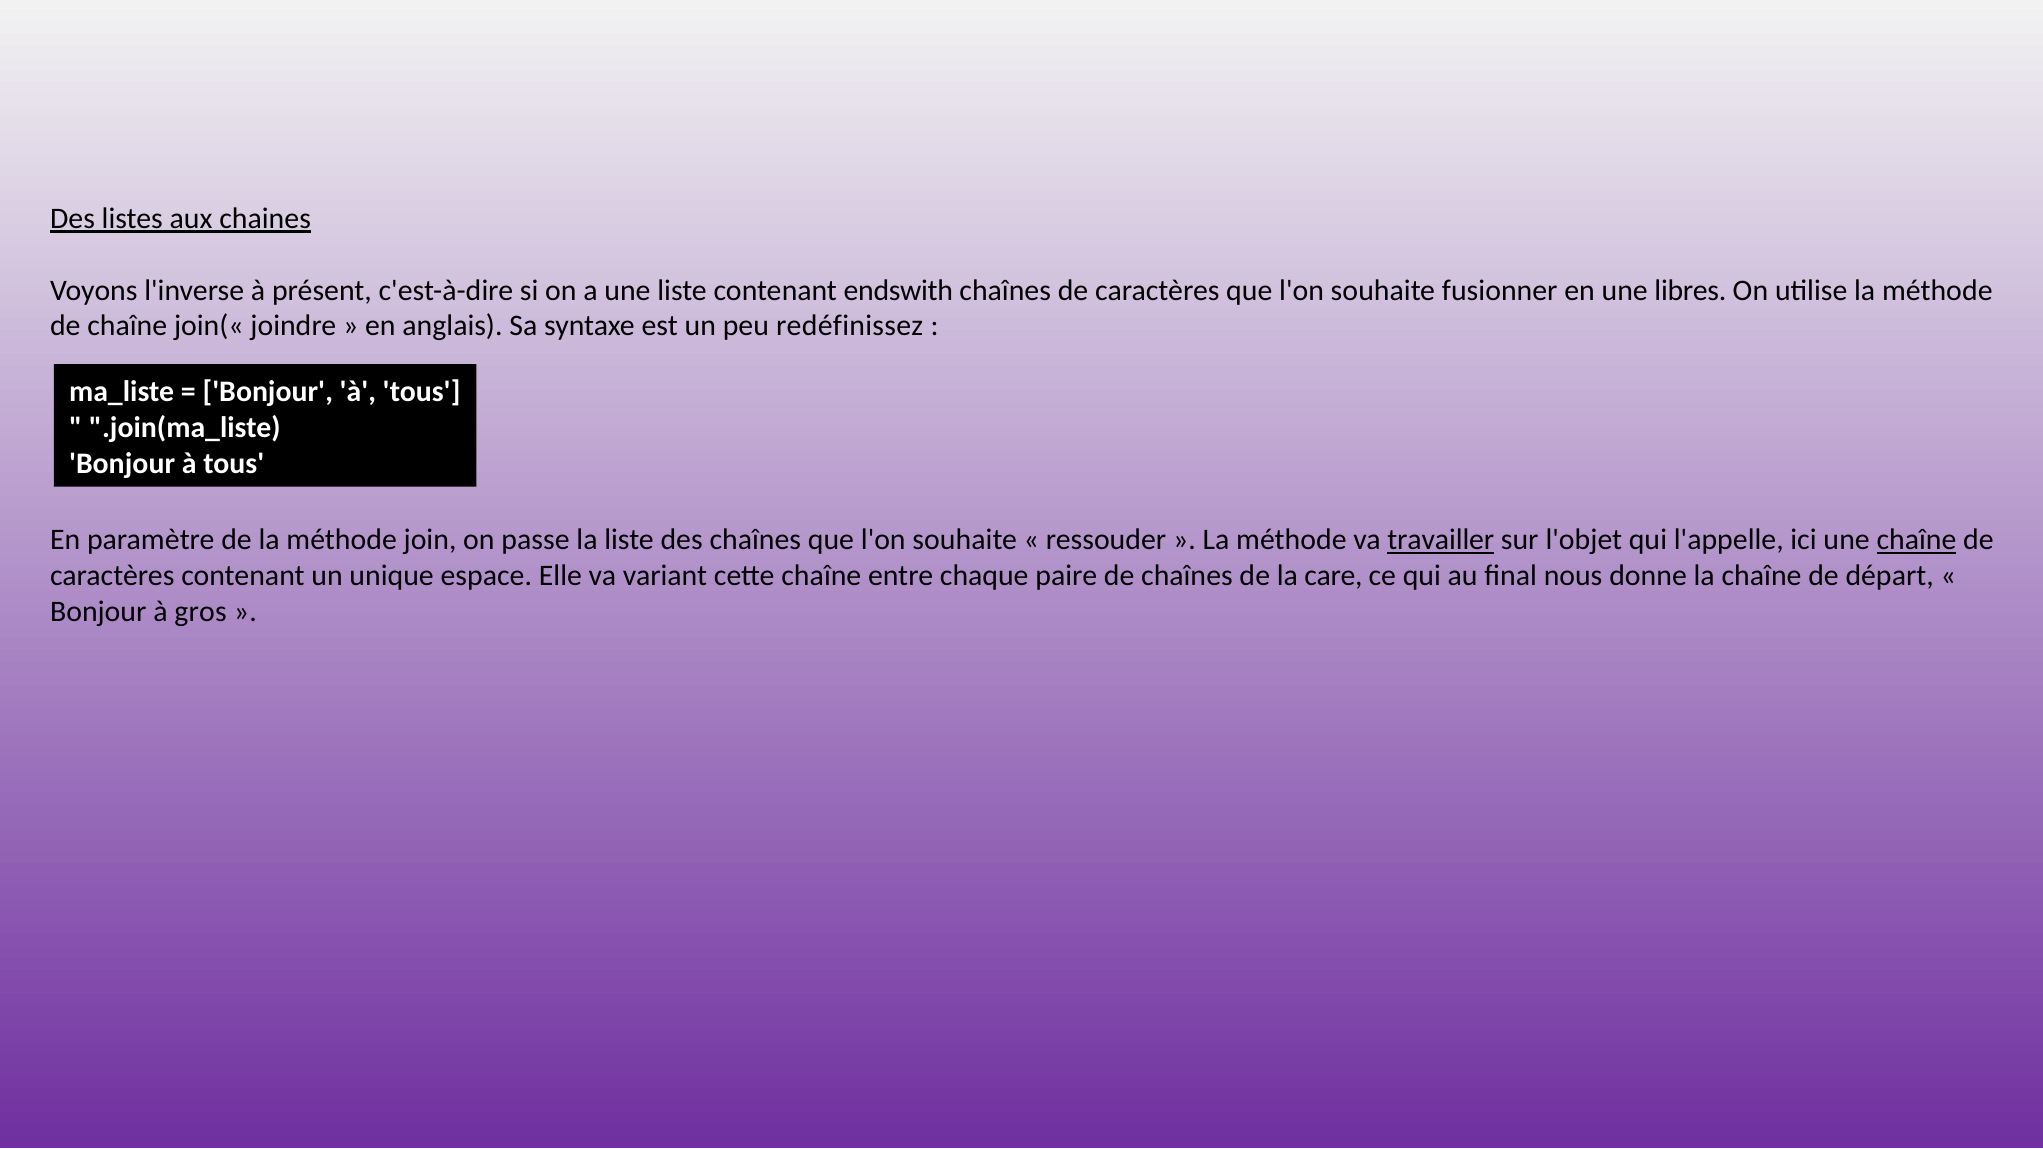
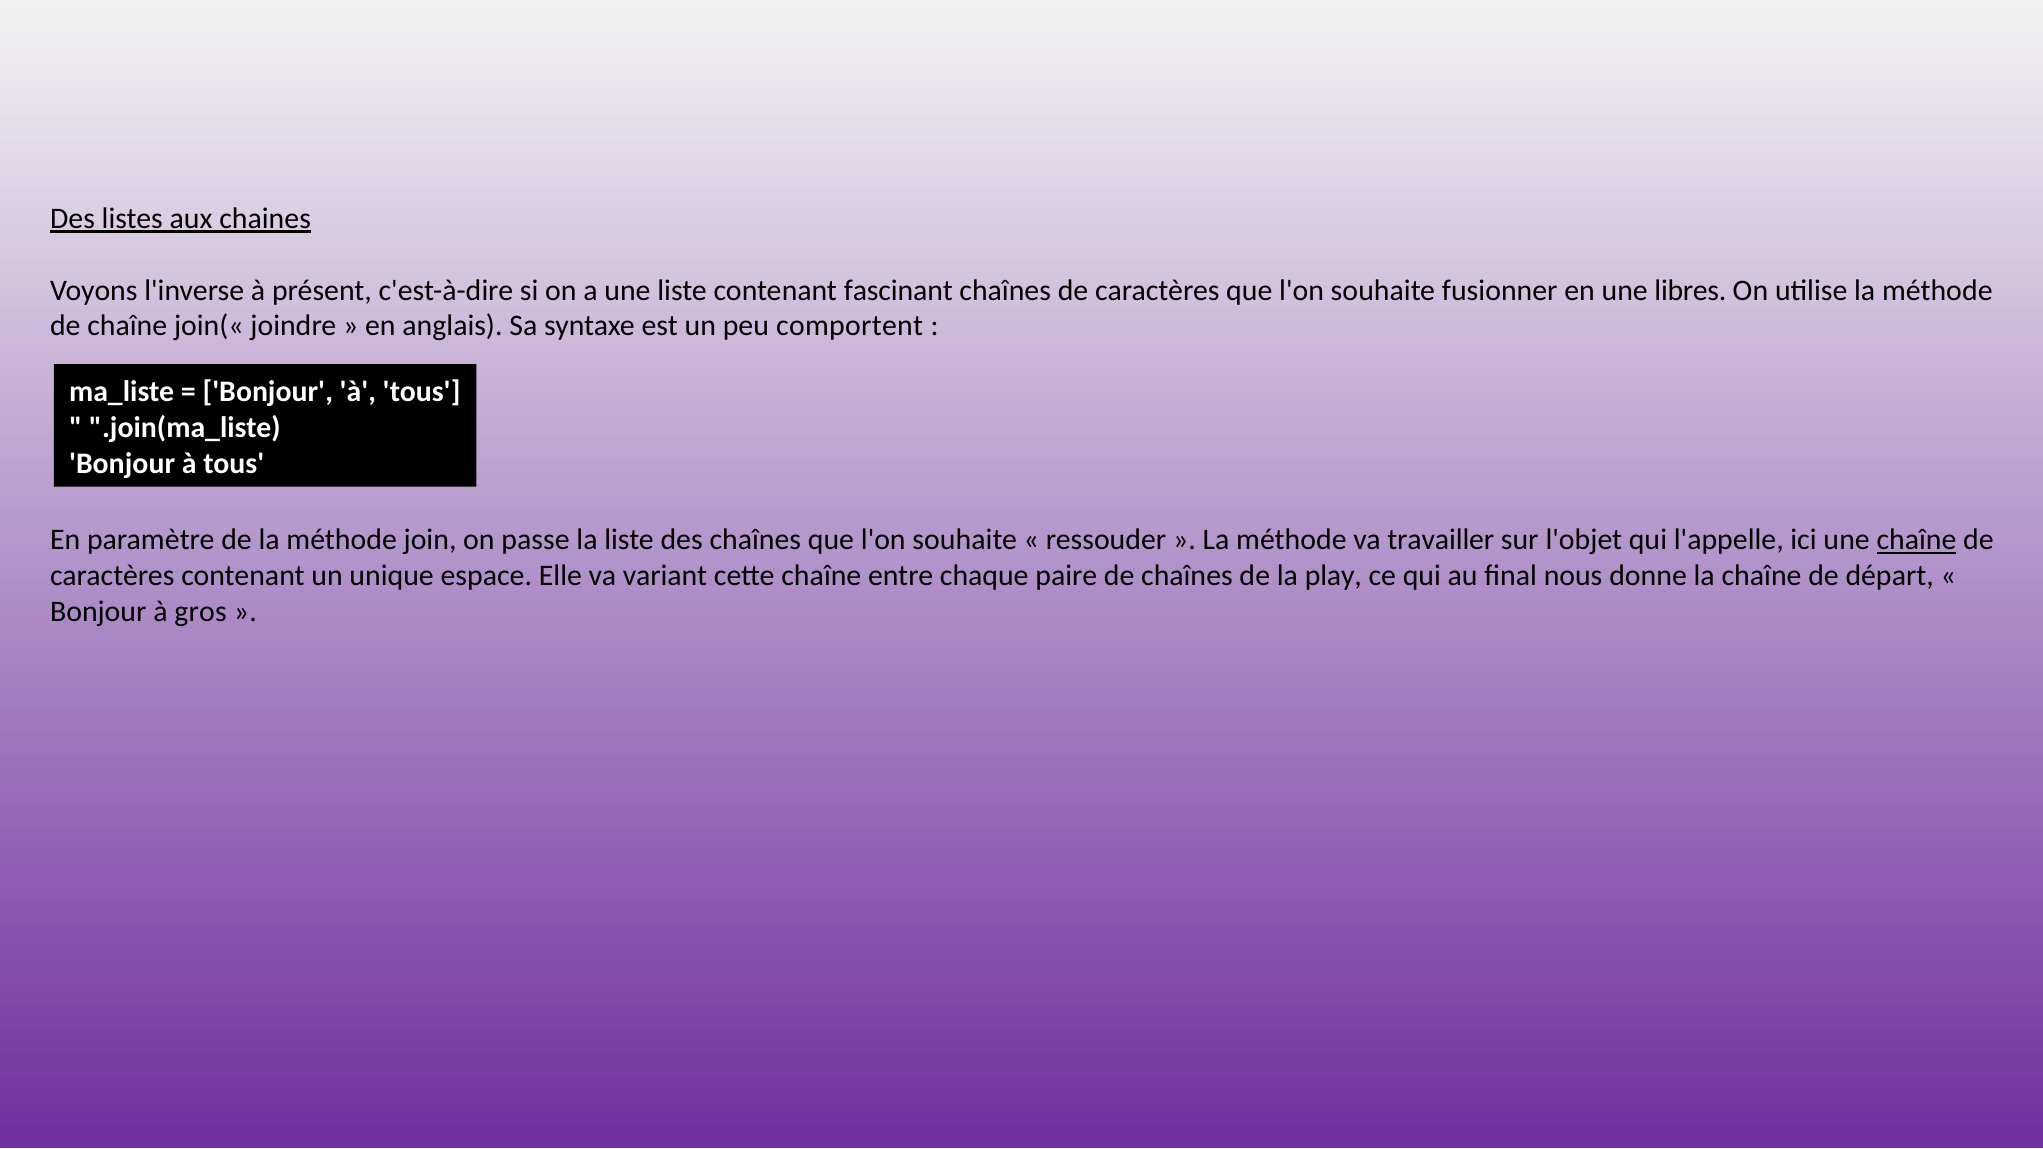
endswith: endswith -> fascinant (898, 290)
redéfinissez: redéfinissez -> comportent (850, 326)
travailler underline: present -> none (1441, 540)
care: care -> play (1333, 576)
